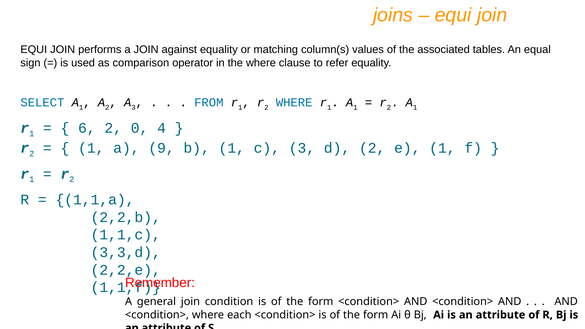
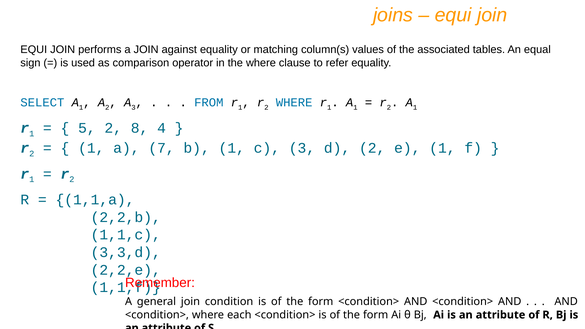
6: 6 -> 5 (87, 128)
0: 0 -> 8 (140, 128)
9: 9 -> 7 (162, 148)
